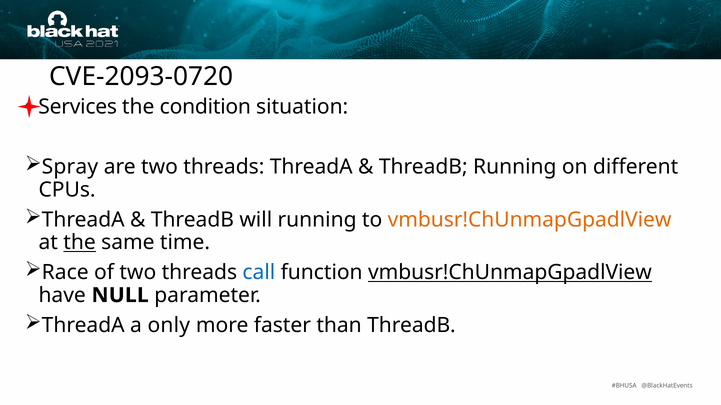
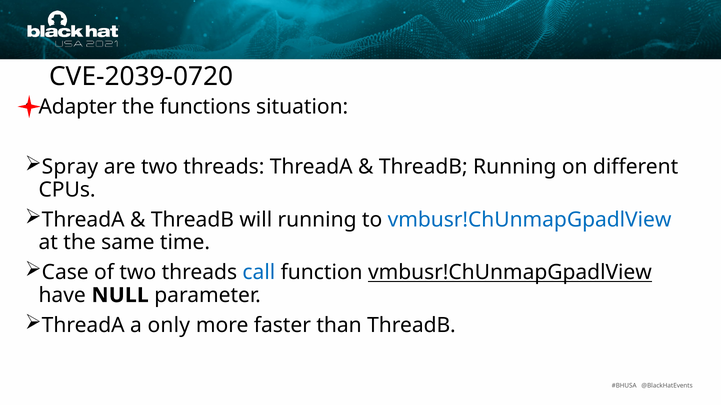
CVE-2093-0720: CVE-2093-0720 -> CVE-2039-0720 (141, 77)
Services: Services -> Adapter (78, 107)
condition: condition -> functions (205, 107)
vmbusr!ChUnmapGpadlView colour: orange -> blue (530, 220)
the underline: present -> none (80, 243)
Race: Race -> Case (65, 273)
